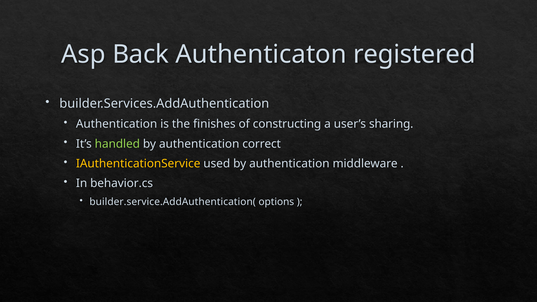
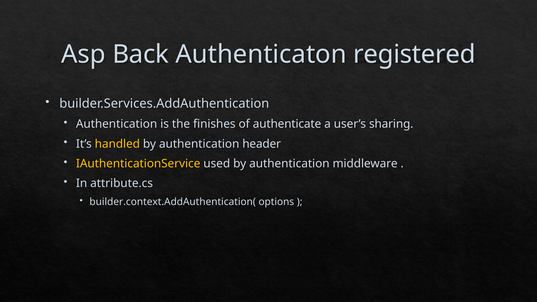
constructing: constructing -> authenticate (287, 124)
handled colour: light green -> yellow (117, 144)
correct: correct -> header (262, 144)
behavior.cs: behavior.cs -> attribute.cs (122, 183)
builder.service.AddAuthentication(: builder.service.AddAuthentication( -> builder.context.AddAuthentication( (173, 202)
